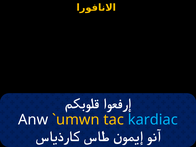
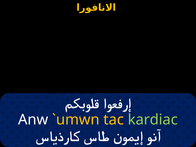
kardiac colour: light blue -> light green (153, 120)
